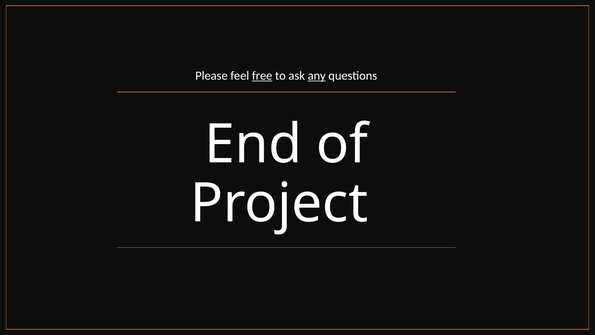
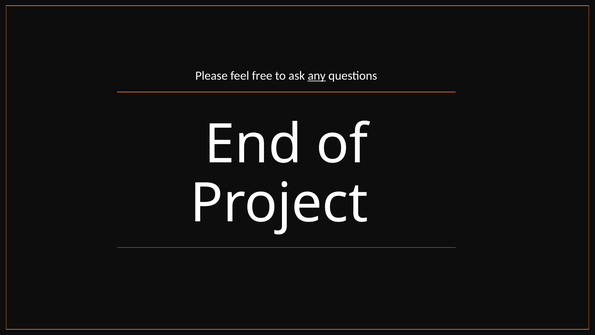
free underline: present -> none (262, 76)
